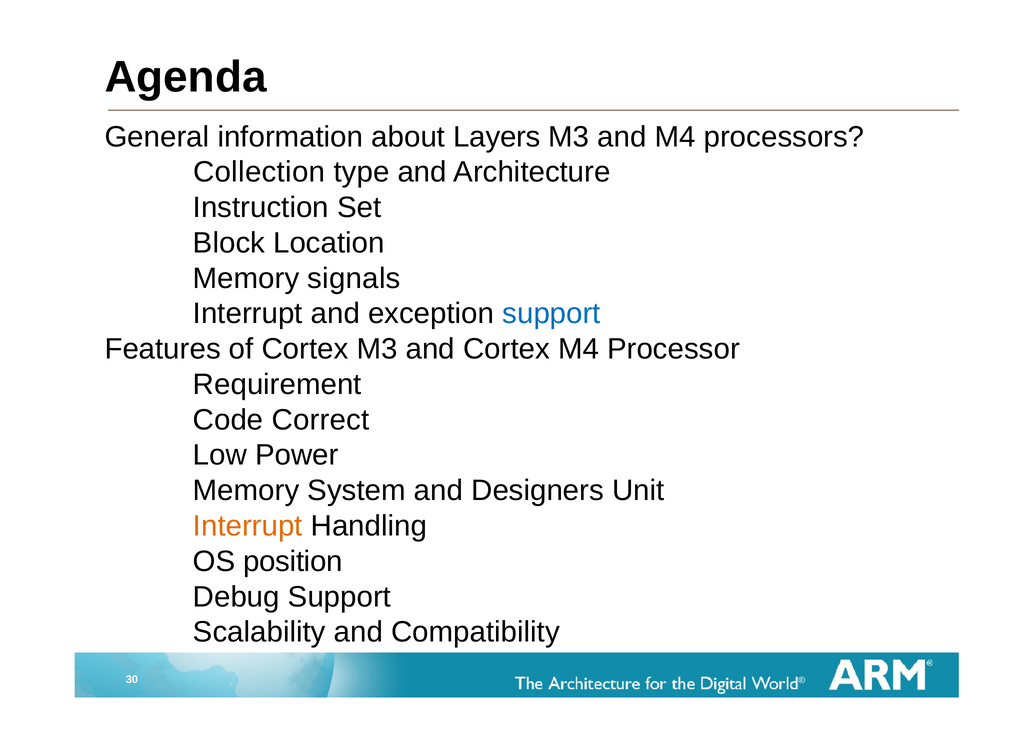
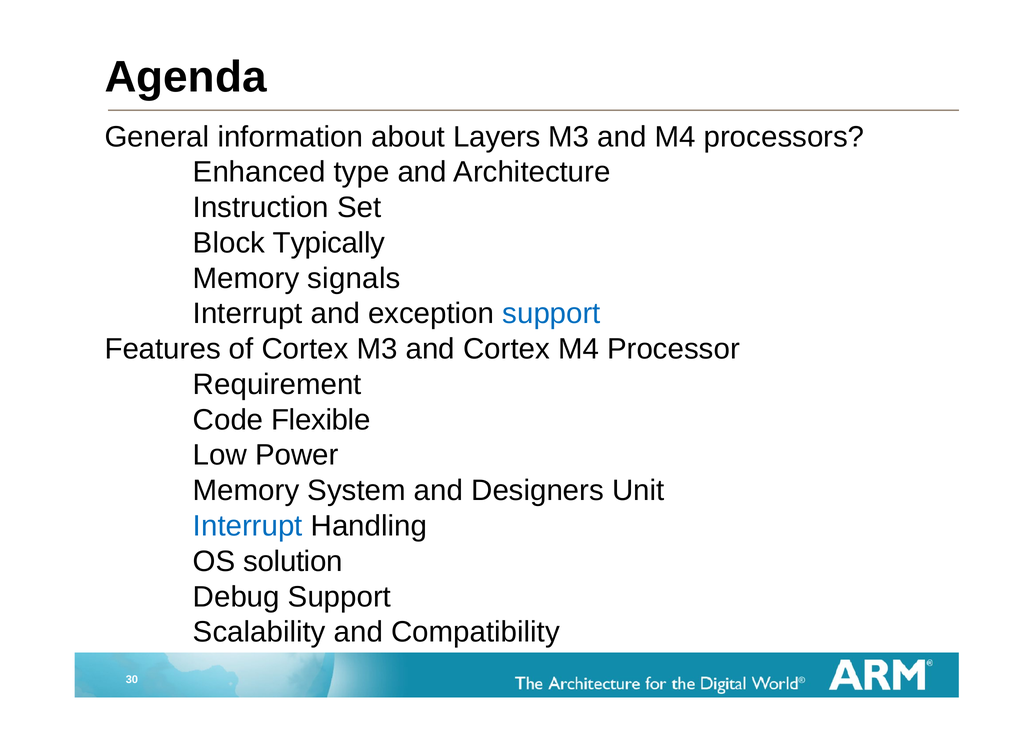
Collection: Collection -> Enhanced (259, 172)
Location: Location -> Typically (329, 243)
Correct: Correct -> Flexible (321, 420)
Interrupt colour: orange -> blue (248, 526)
position: position -> solution (293, 561)
